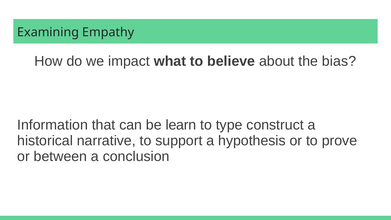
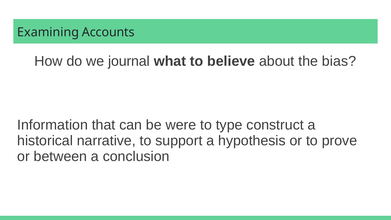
Empathy: Empathy -> Accounts (108, 32)
impact: impact -> journal (129, 61)
learn: learn -> were (181, 125)
